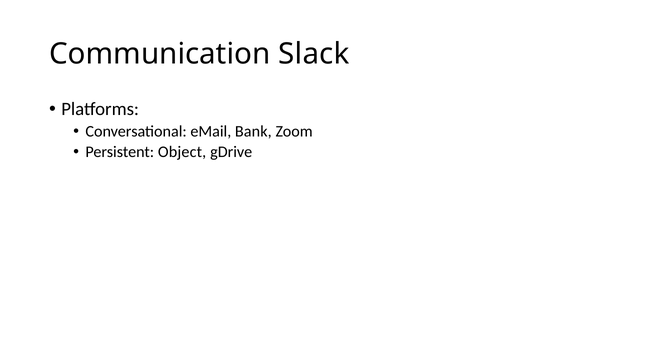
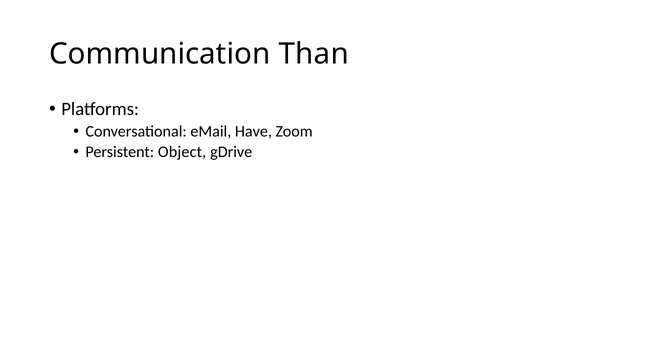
Slack: Slack -> Than (314, 54)
Bank: Bank -> Have (253, 131)
